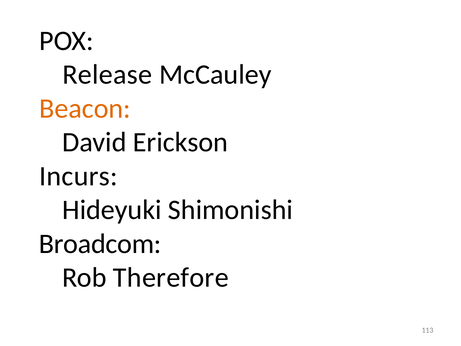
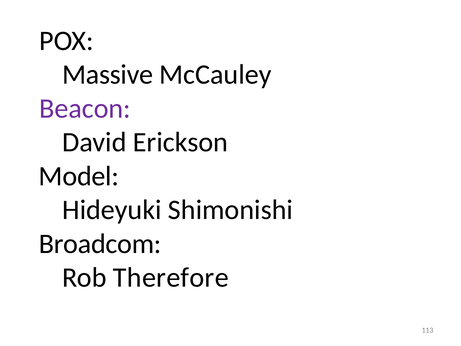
Release: Release -> Massive (108, 75)
Beacon colour: orange -> purple (85, 108)
Incurs: Incurs -> Model (79, 176)
